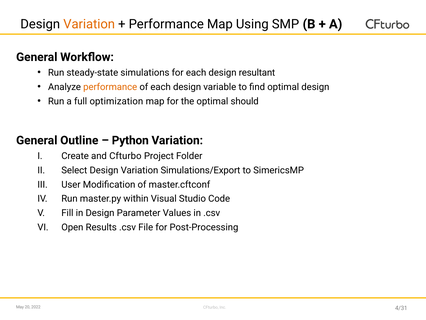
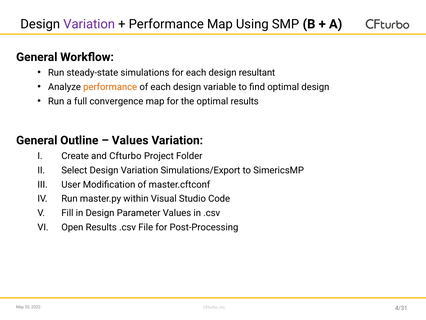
Variation colour: orange -> purple (89, 24)
optimization: optimization -> convergence (116, 101)
optimal should: should -> results (245, 101)
Python: Python -> Values (130, 140)
